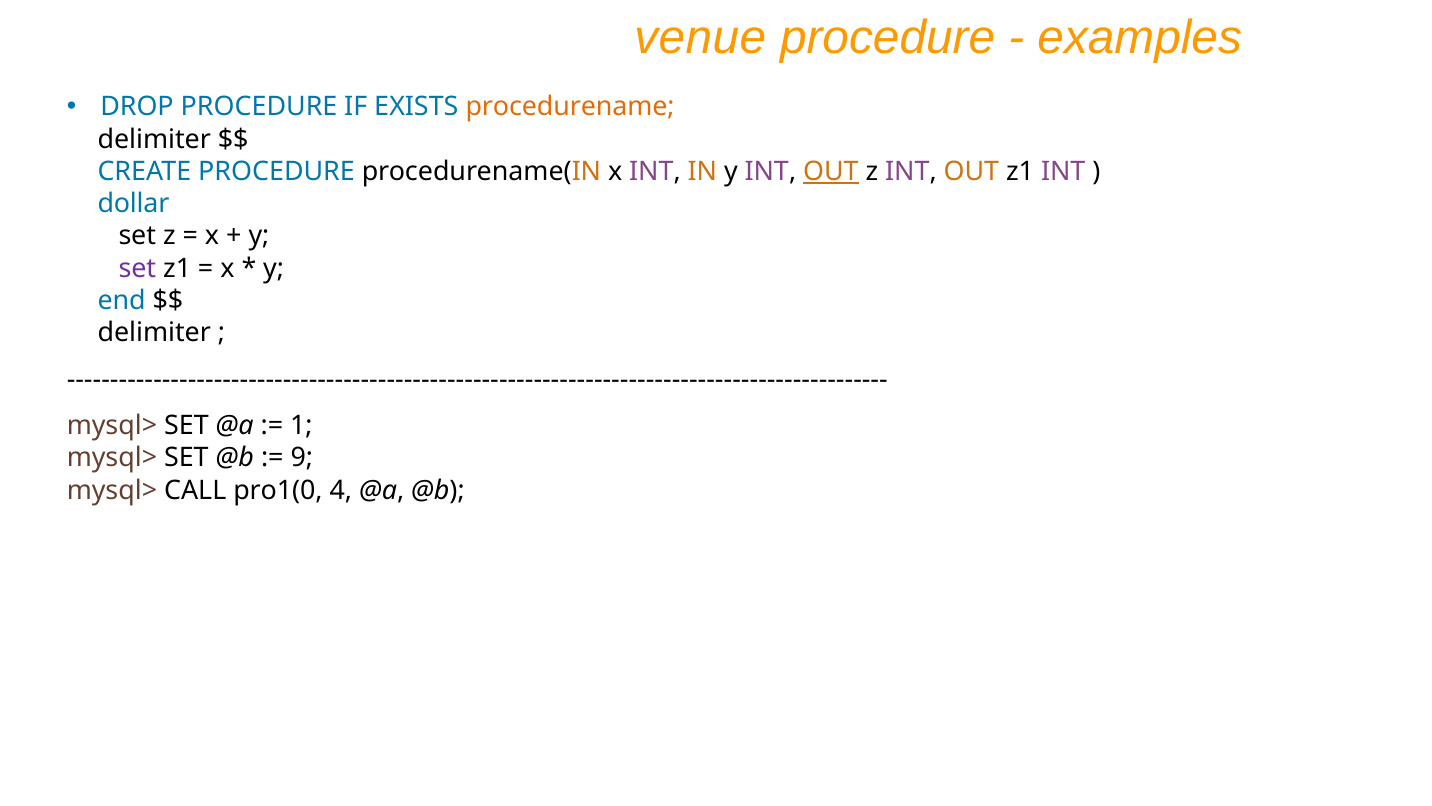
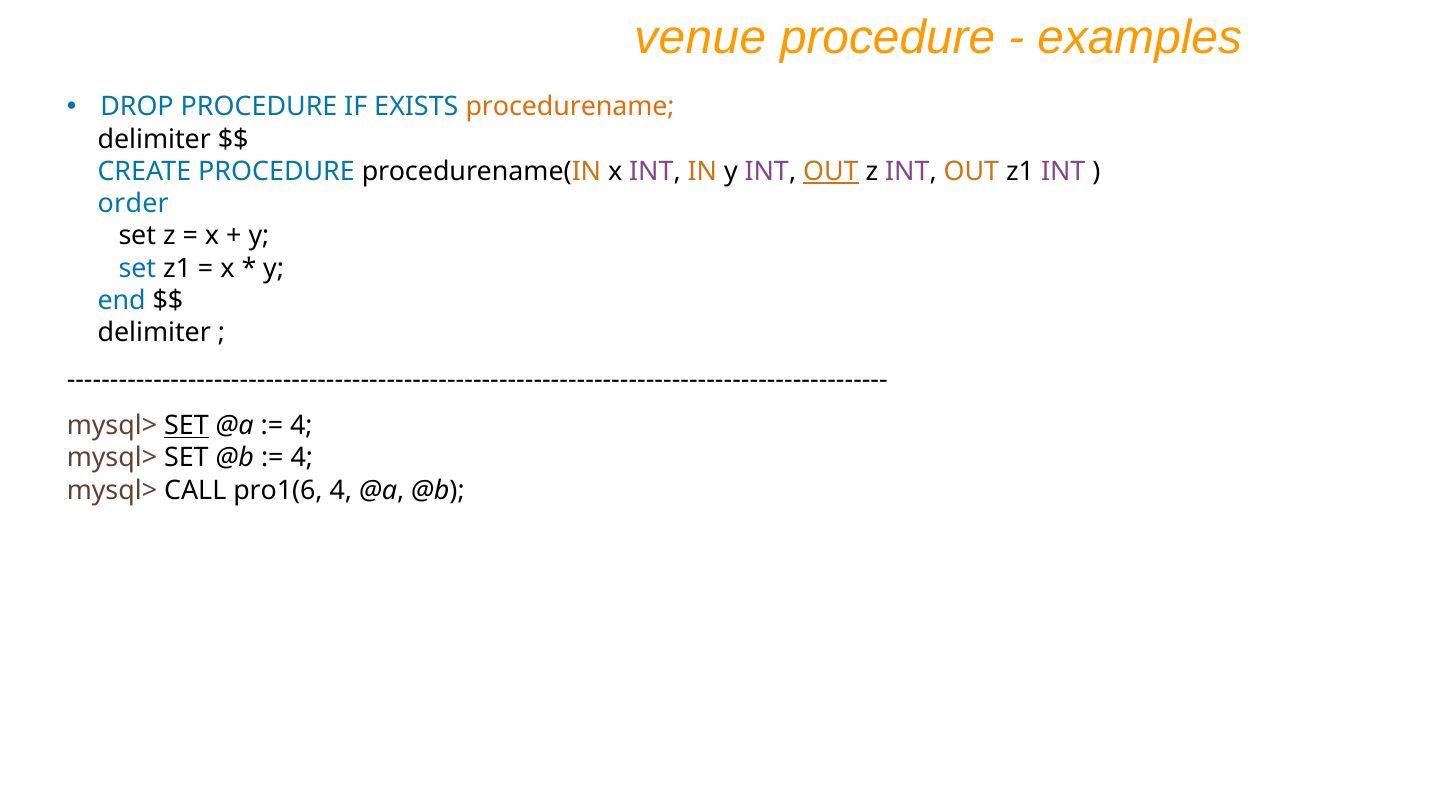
dollar: dollar -> order (133, 204)
set colour: purple -> blue (137, 268)
SET underline: none -> present (186, 426)
1: 1 -> 4 (301, 426)
9: 9 -> 4 (302, 458)
pro1(0: pro1(0 -> pro1(6 (278, 490)
